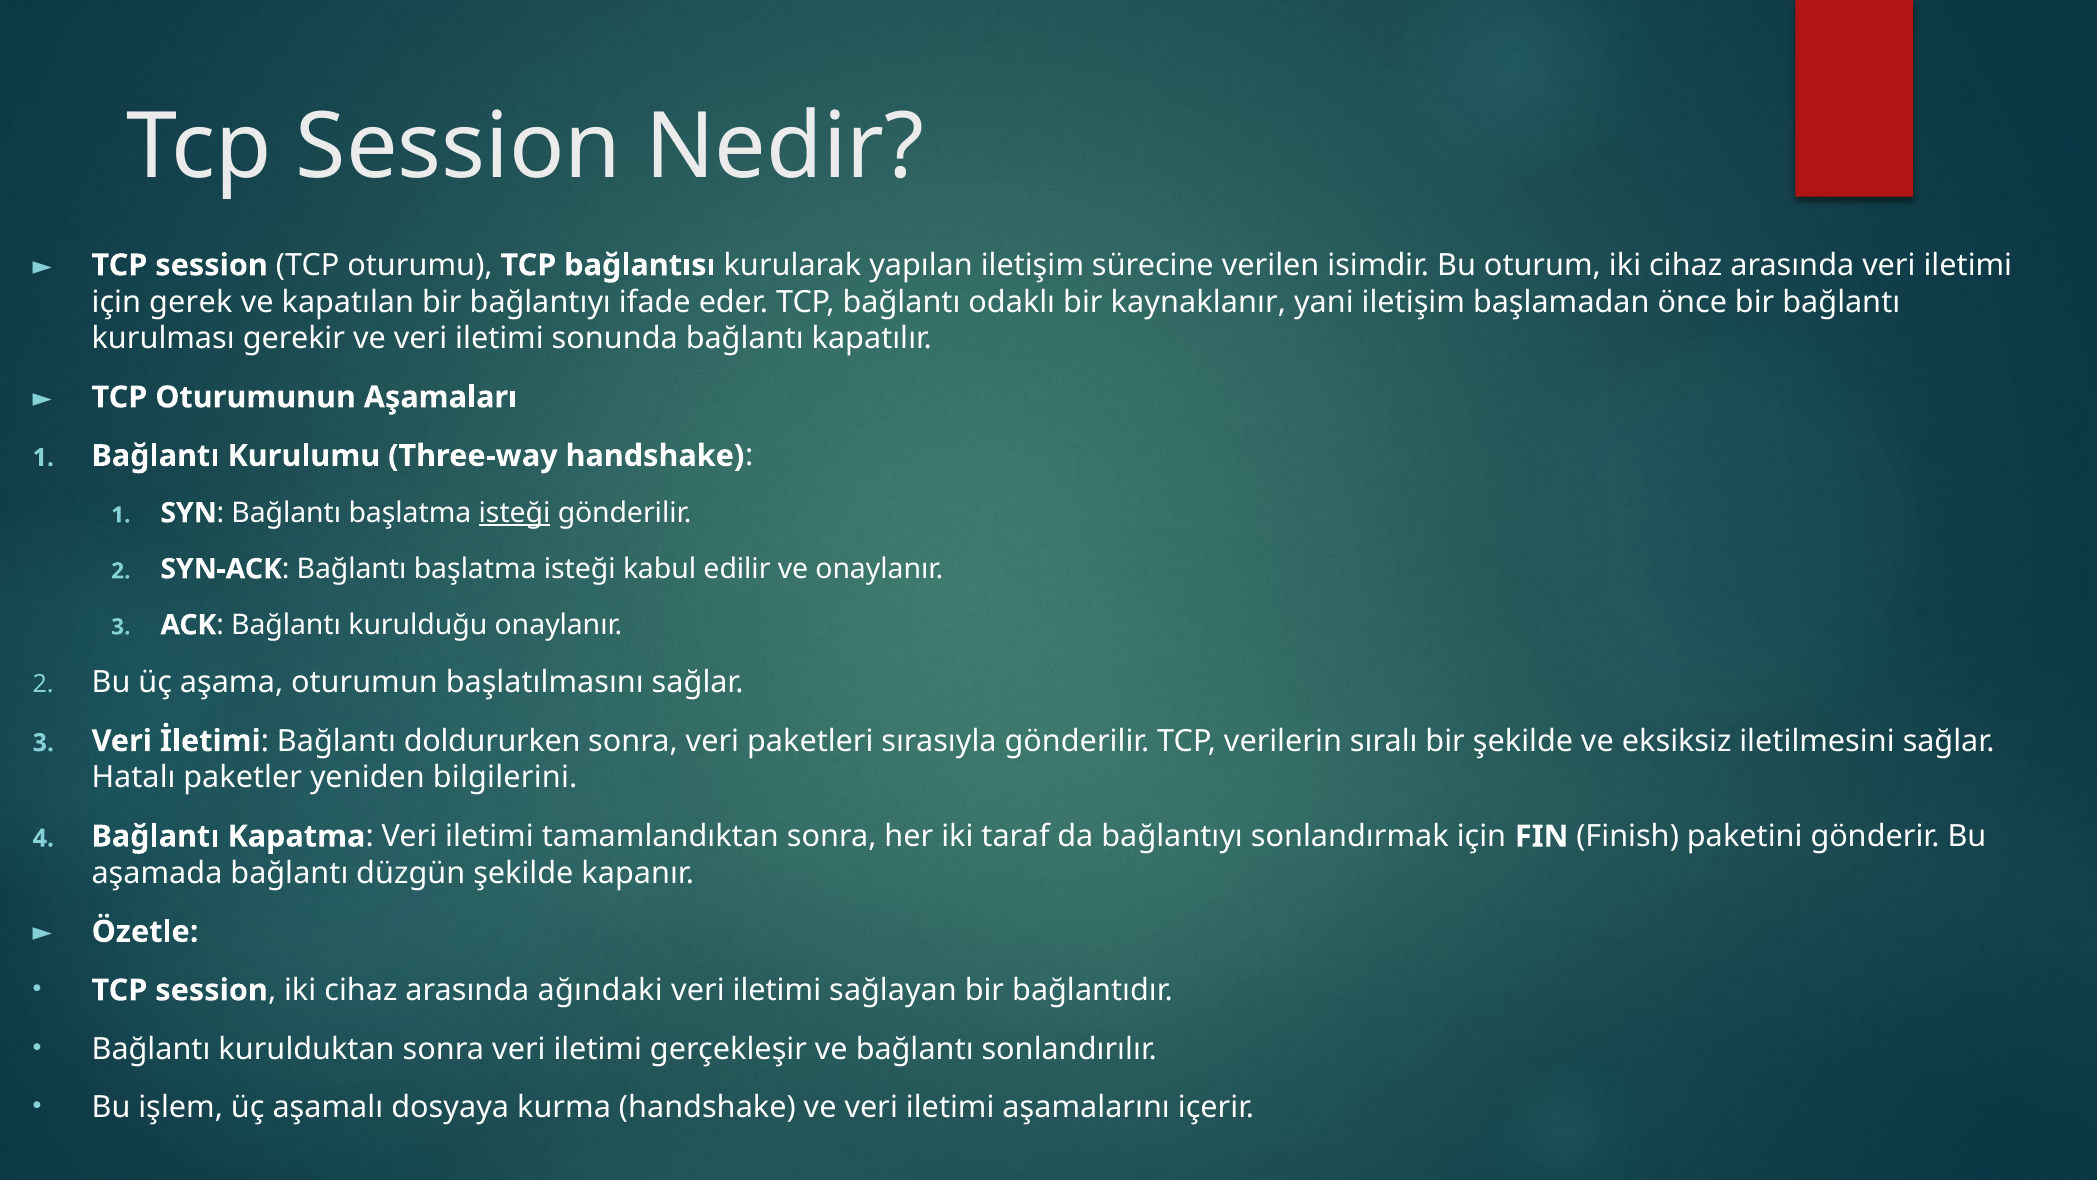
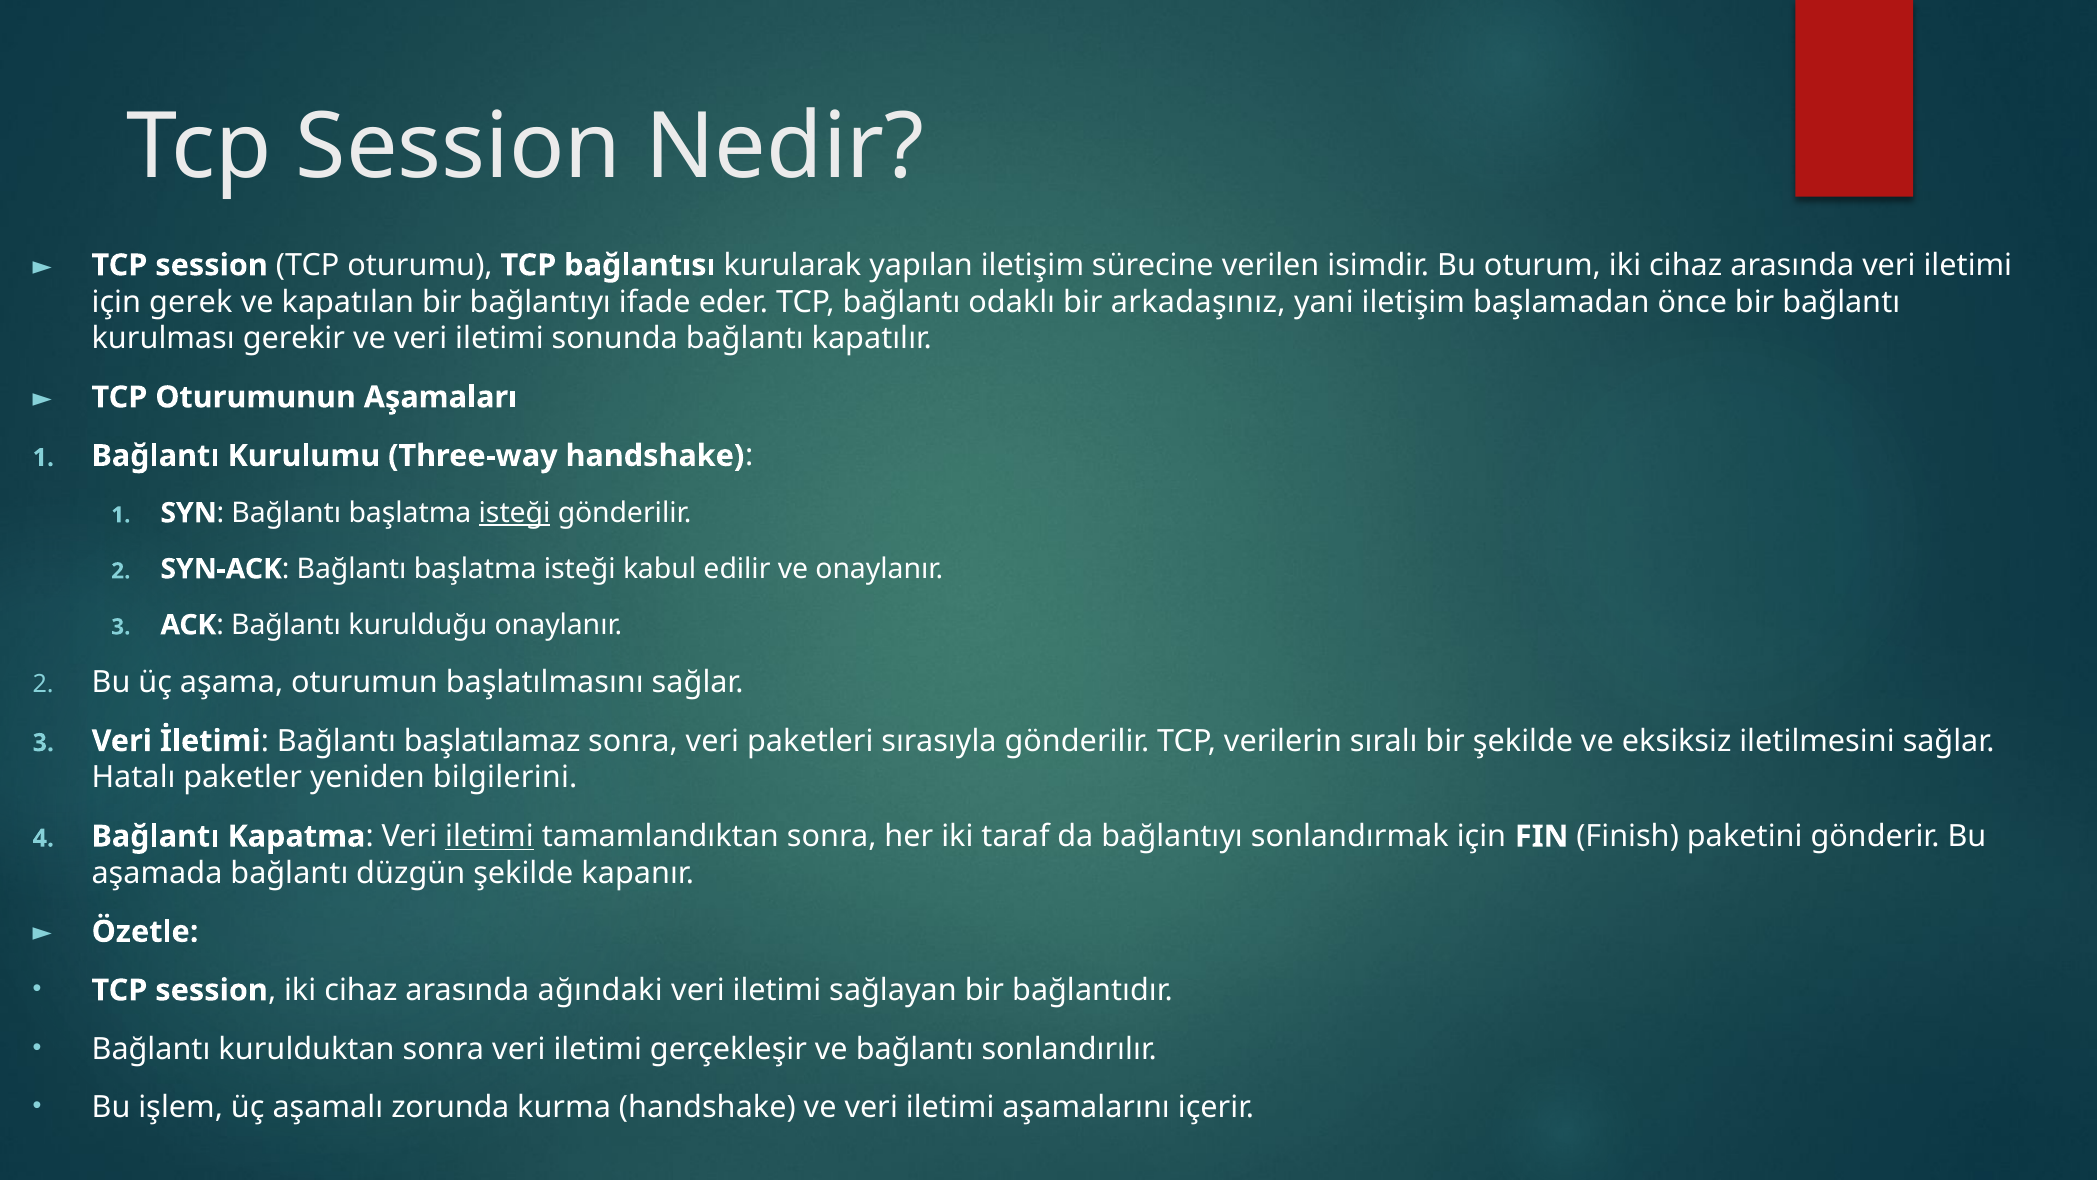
kaynaklanır: kaynaklanır -> arkadaşınız (1198, 302)
doldururken: doldururken -> başlatılamaz (492, 741)
iletimi underline: none -> present (489, 836)
dosyaya: dosyaya -> zorunda (450, 1107)
